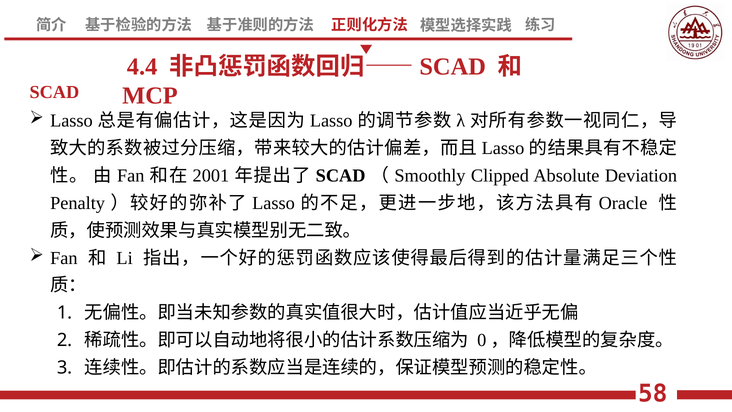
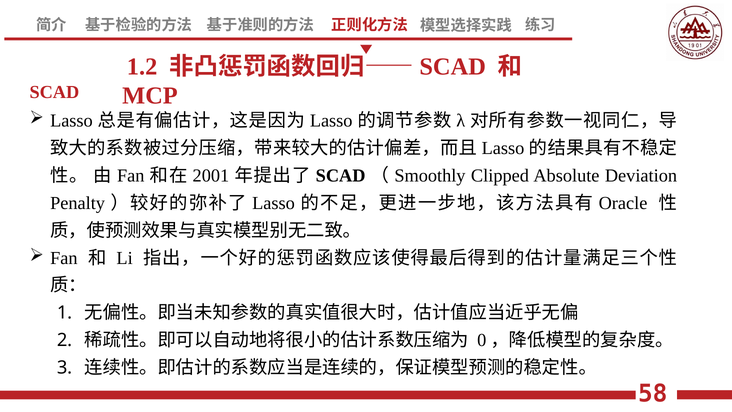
4.4: 4.4 -> 1.2 (142, 66)
